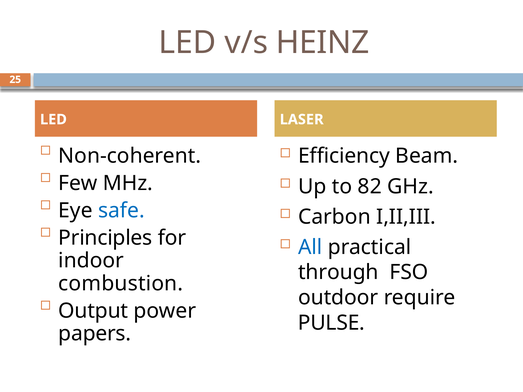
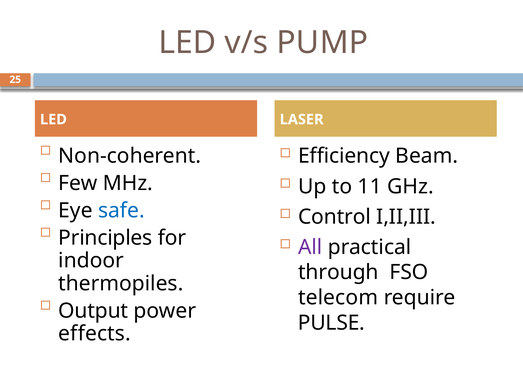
HEINZ: HEINZ -> PUMP (322, 43)
82: 82 -> 11 (370, 187)
Carbon: Carbon -> Control (334, 217)
All colour: blue -> purple (310, 247)
combustion: combustion -> thermopiles (121, 284)
outdoor: outdoor -> telecom (338, 298)
papers: papers -> effects (95, 334)
